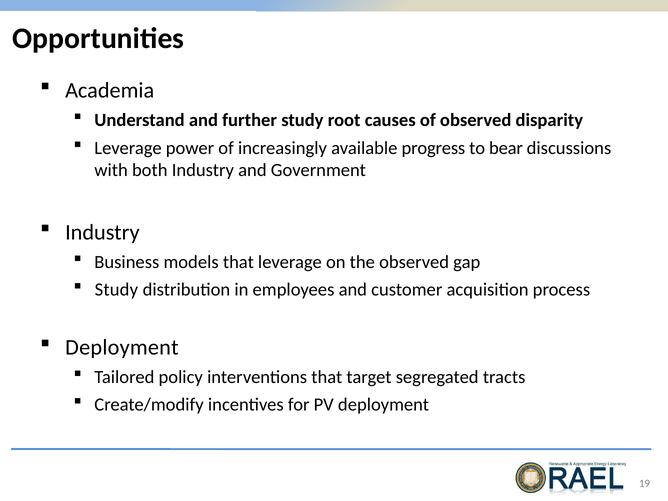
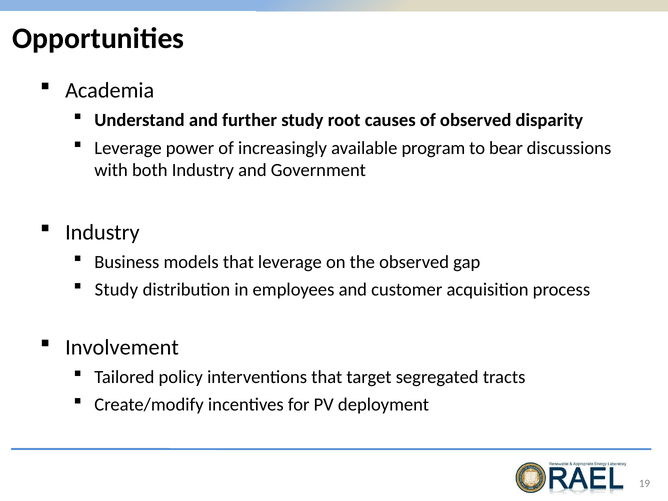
progress: progress -> program (433, 148)
Deployment: Deployment -> Involvement (122, 347)
